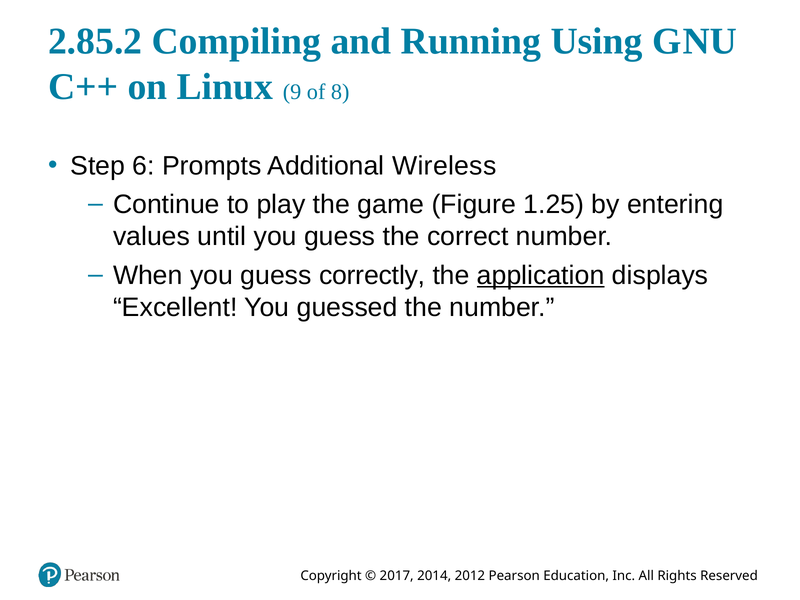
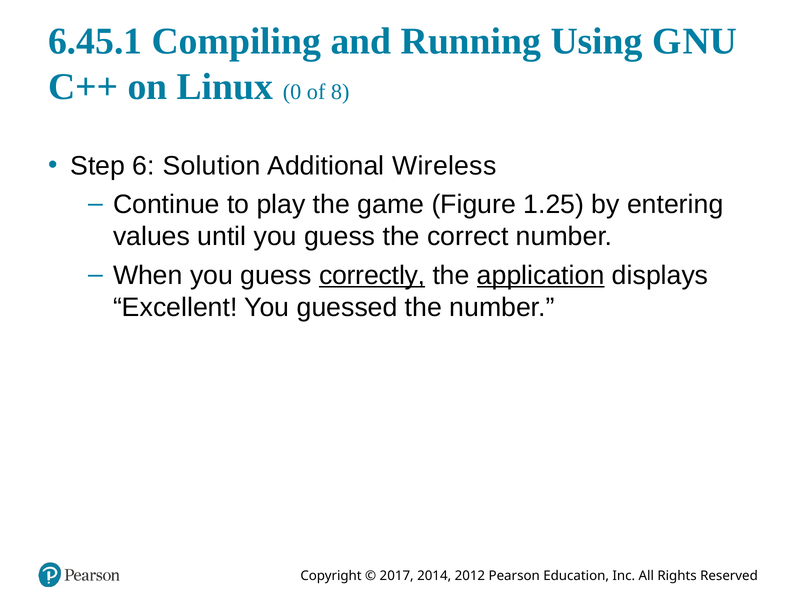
2.85.2: 2.85.2 -> 6.45.1 (95, 41)
9: 9 -> 0 (292, 92)
Prompts: Prompts -> Solution (212, 166)
correctly underline: none -> present (372, 275)
